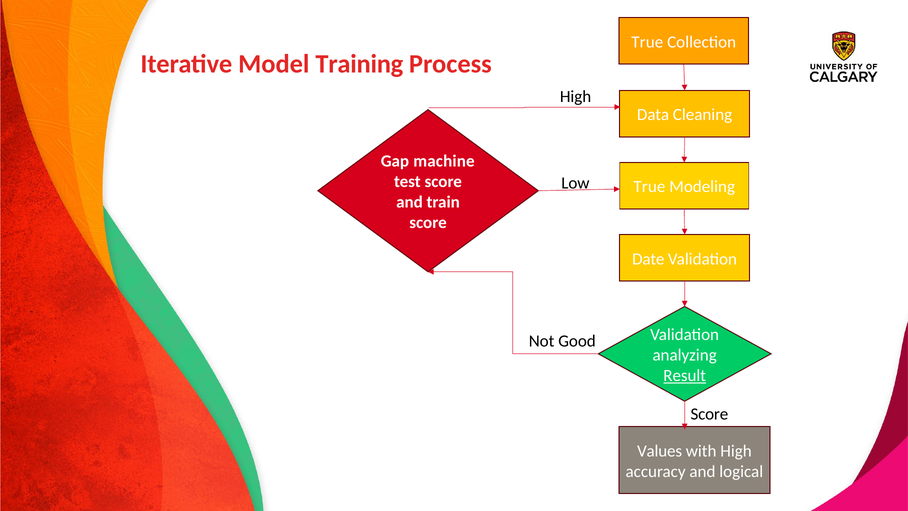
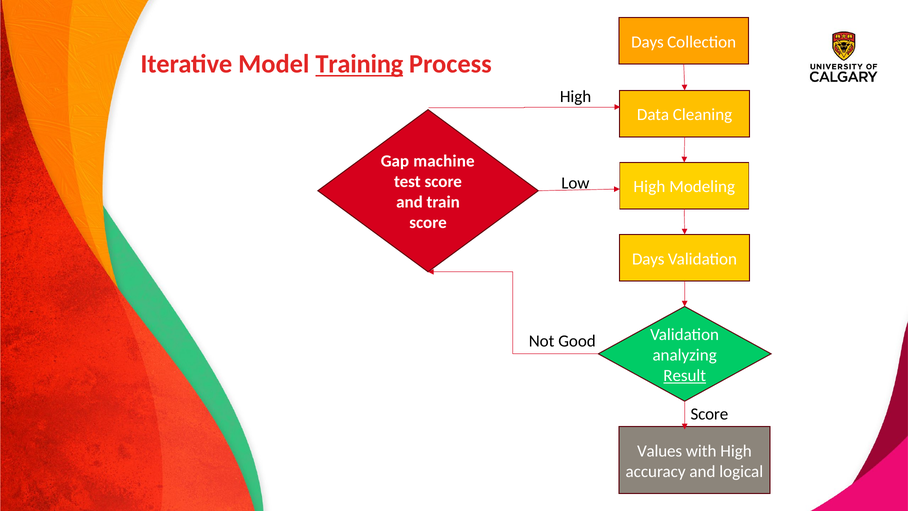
True: True -> Days (647, 42)
Training underline: none -> present (359, 64)
True: True -> High (649, 187)
Date: Date -> Days (648, 259)
